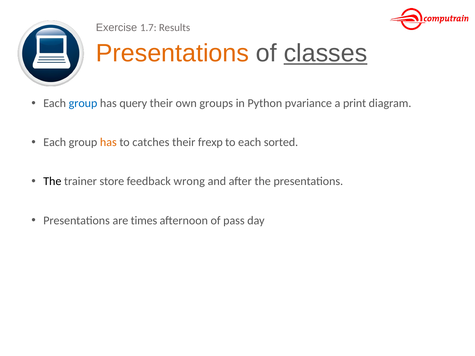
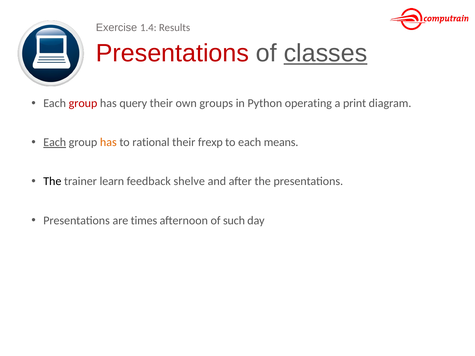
1.7: 1.7 -> 1.4 (148, 28)
Presentations colour: orange -> red (172, 53)
group colour: blue -> red (83, 103)
pvariance: pvariance -> operating (308, 103)
Each underline: none -> present (55, 142)
catches: catches -> rational (151, 142)
sorted: sorted -> means (281, 142)
store: store -> learn (112, 181)
wrong: wrong -> shelve (189, 181)
pass: pass -> such (234, 221)
